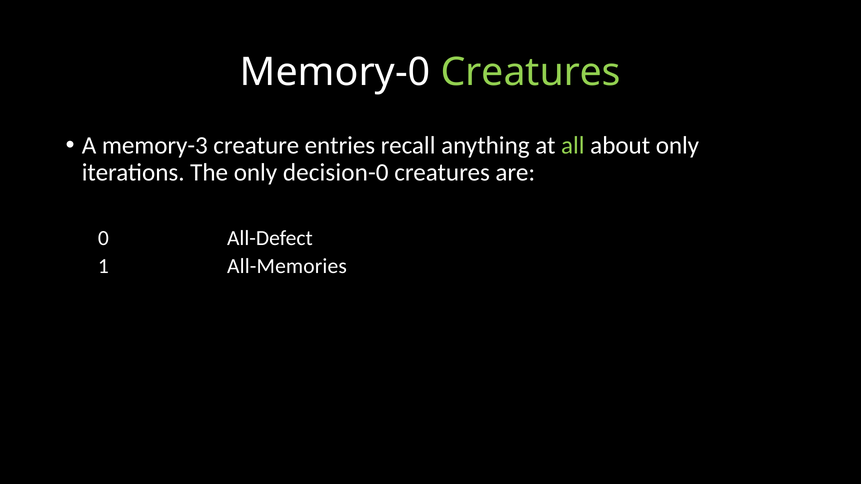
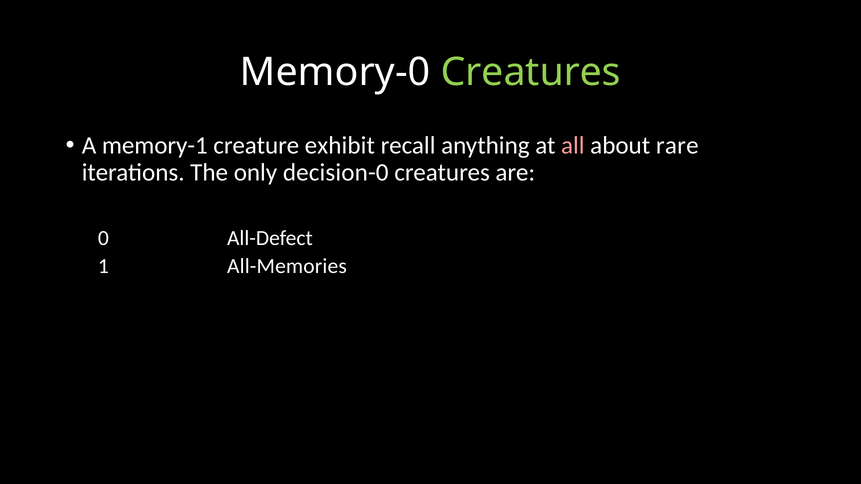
memory-3: memory-3 -> memory-1 (155, 146)
entries: entries -> exhibit (340, 146)
all colour: light green -> pink (573, 146)
about only: only -> rare (677, 146)
